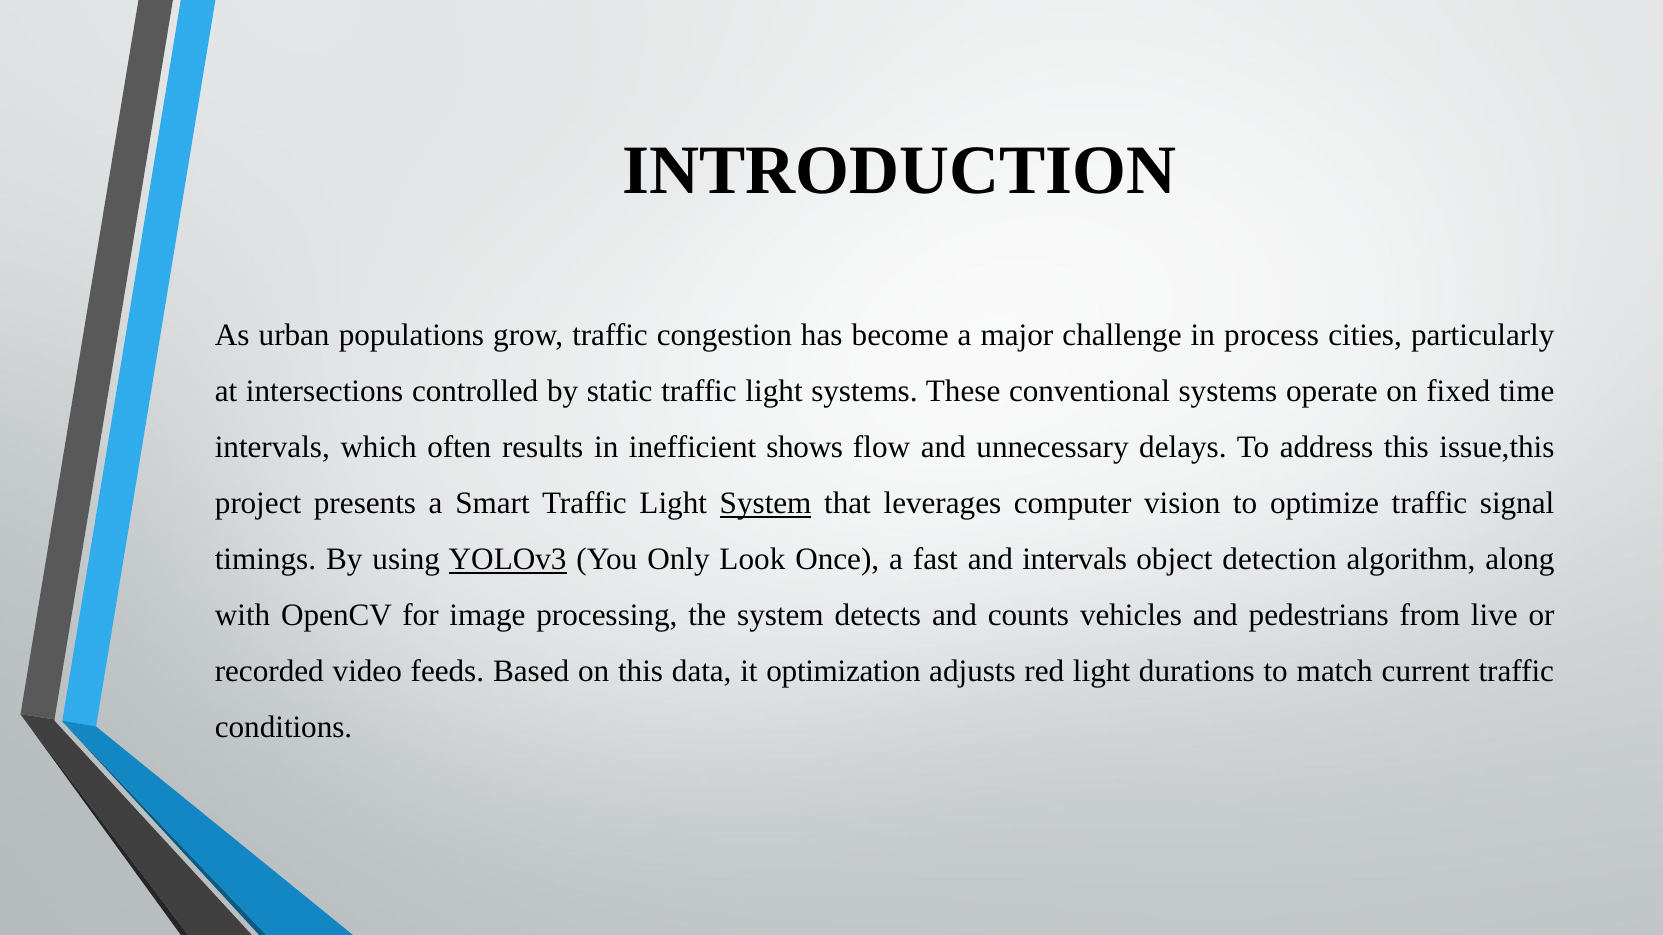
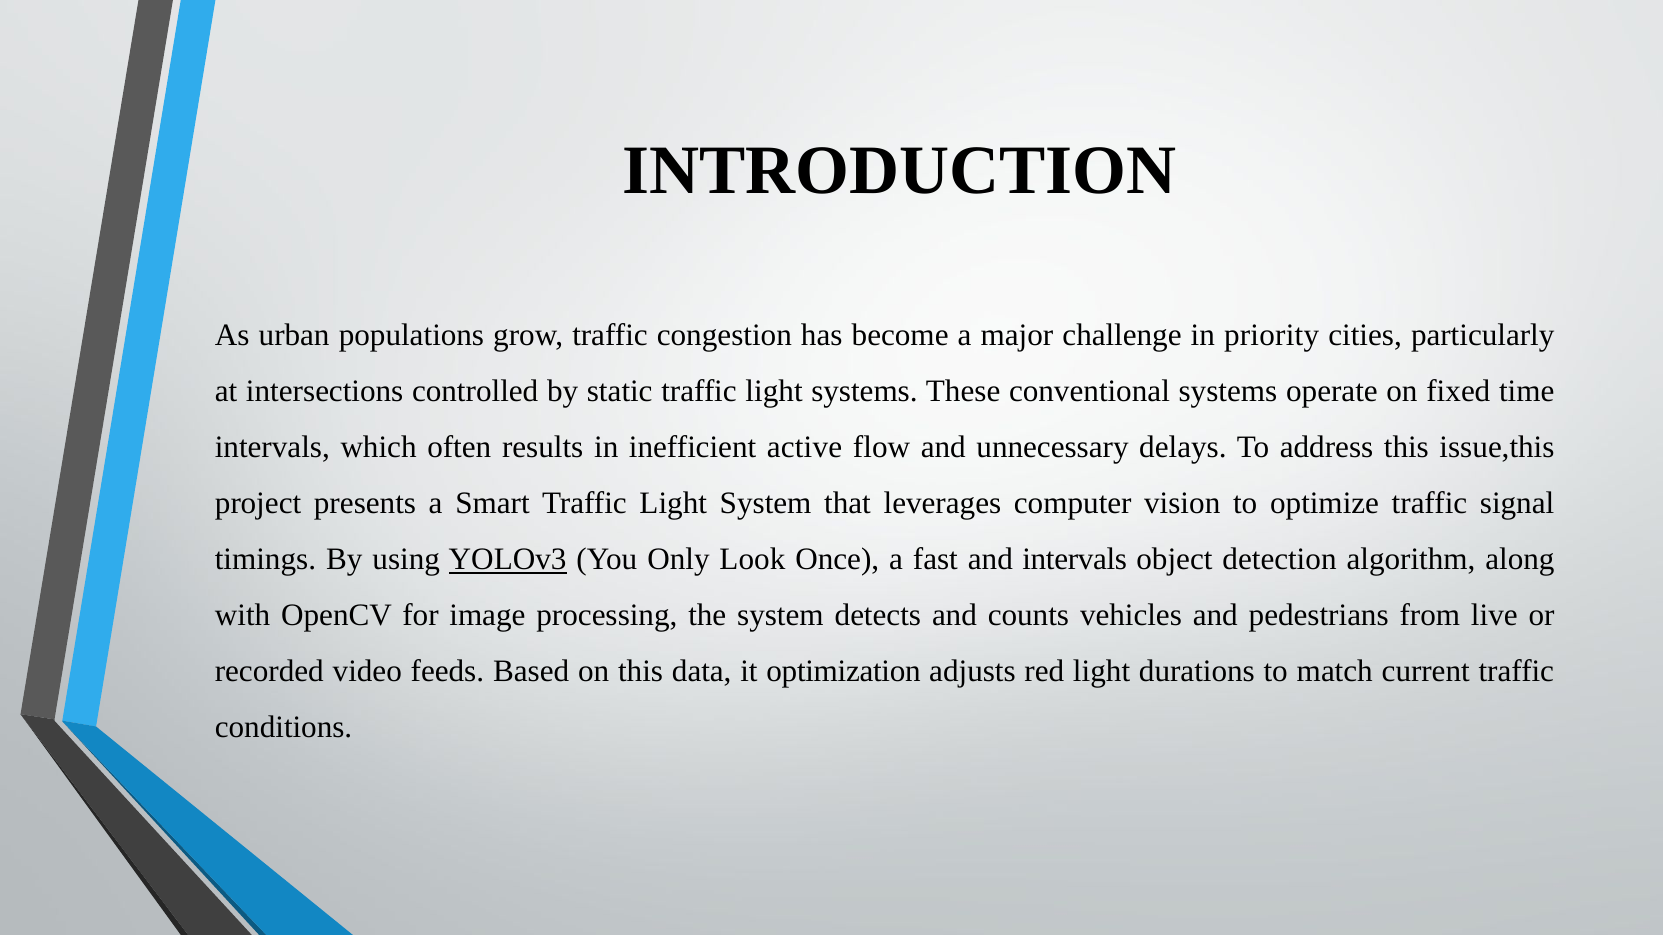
process: process -> priority (1272, 335)
shows: shows -> active (804, 447)
System underline: present -> none (766, 504)
